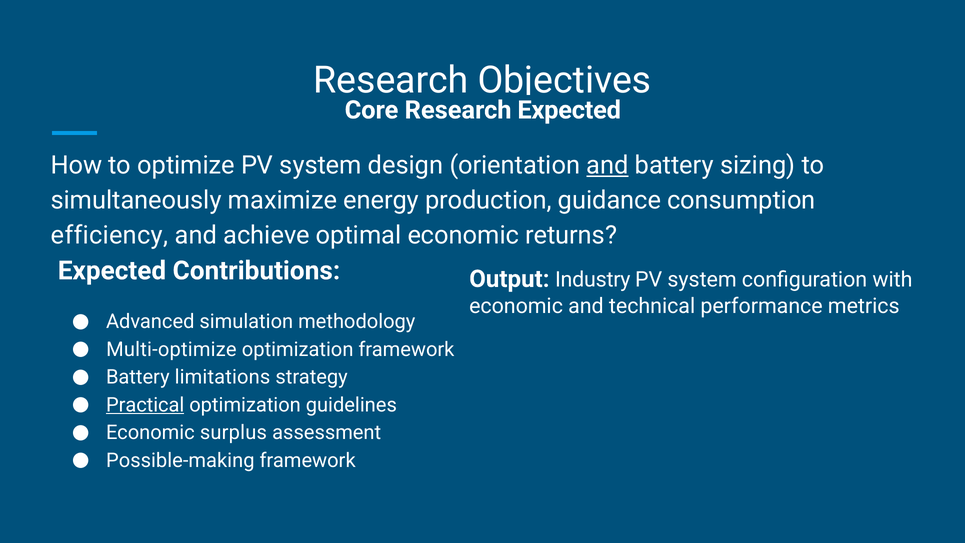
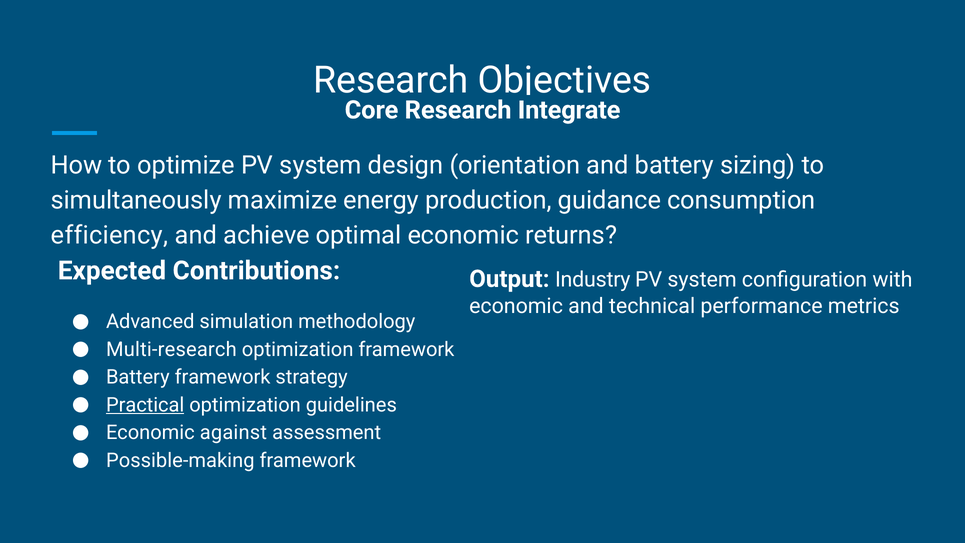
Research Expected: Expected -> Integrate (569, 110)
and underline: present -> none (607, 165)
Multi-optimize: Multi-optimize -> Multi-research (171, 349)
Battery limitations: limitations -> framework (223, 377)
surplus: surplus -> against (233, 433)
